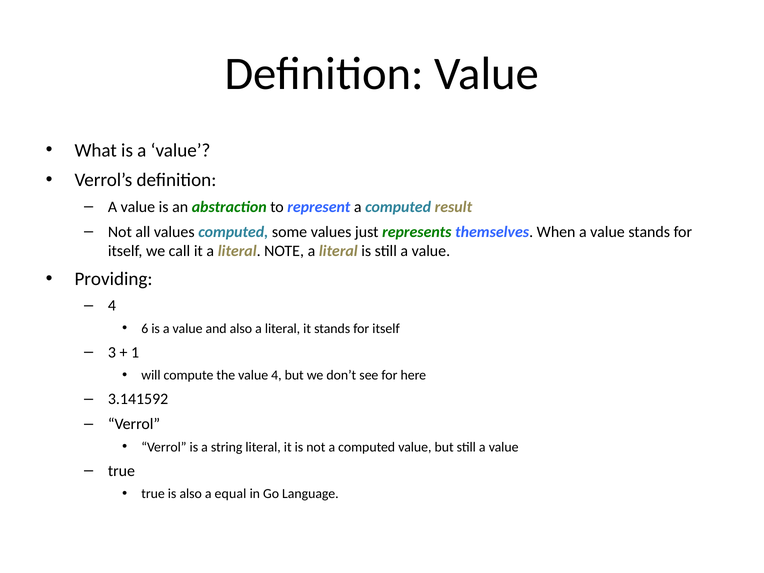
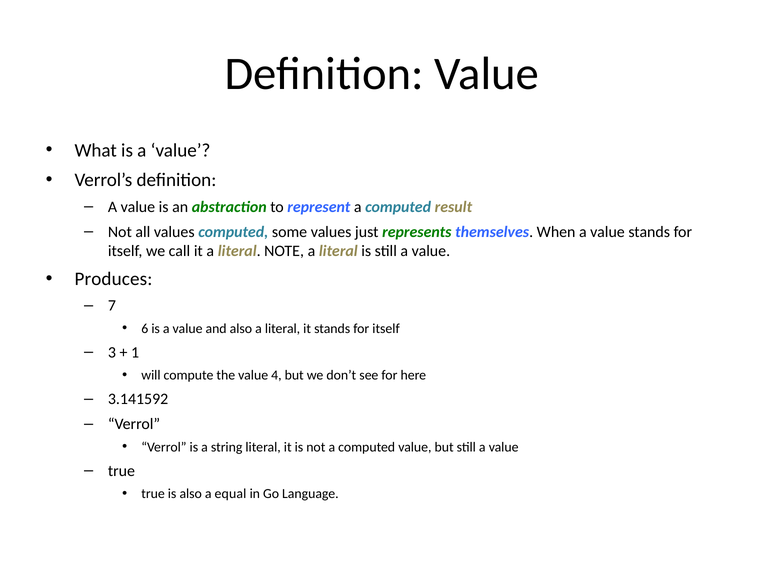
Providing: Providing -> Produces (113, 279)
4: 4 -> 7 (112, 306)
